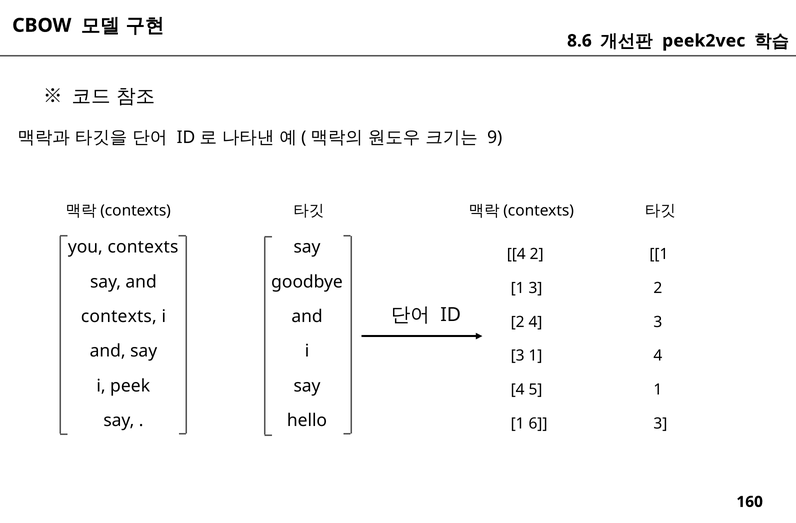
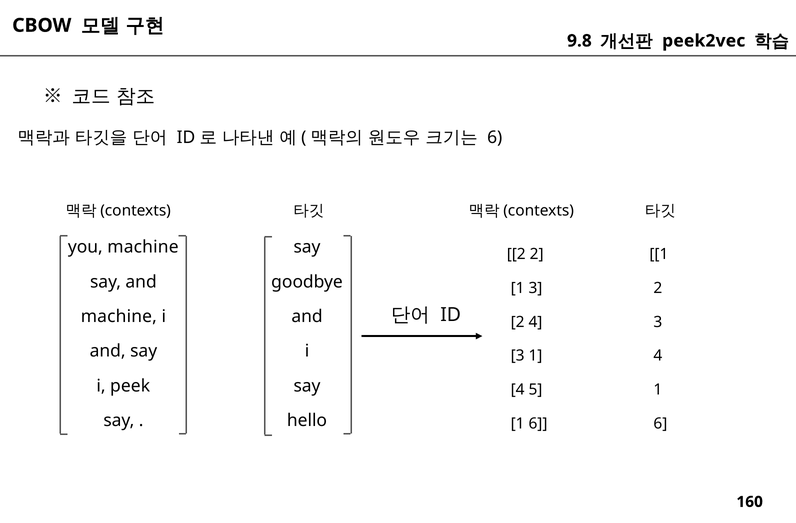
8.6: 8.6 -> 9.8 (579, 41)
9: 9 -> 6 (495, 137)
you contexts: contexts -> machine (143, 247)
4: 4 -> 2 (516, 254)
contexts: contexts -> machine (119, 316)
3: 3 -> 6 (660, 423)
